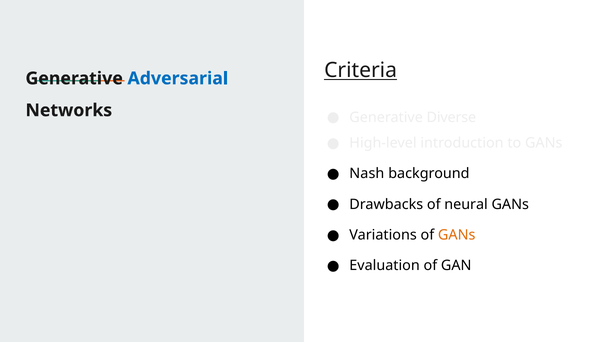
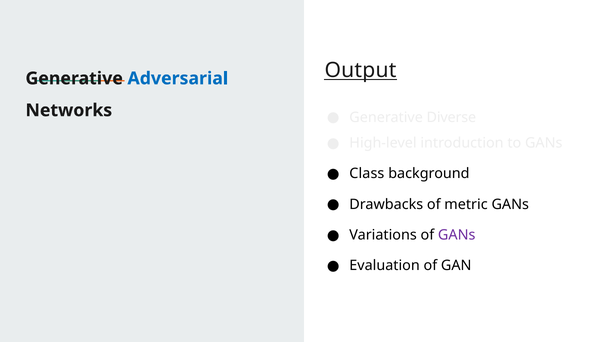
Criteria: Criteria -> Output (360, 70)
Nash: Nash -> Class (367, 174)
neural: neural -> metric (466, 204)
GANs colour: orange -> purple (457, 235)
